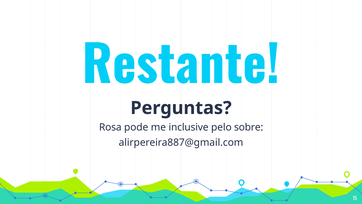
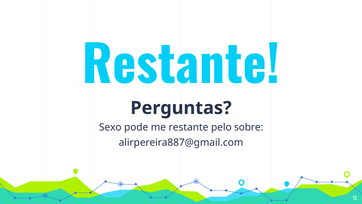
Rosa: Rosa -> Sexo (110, 127)
me inclusive: inclusive -> restante (188, 127)
